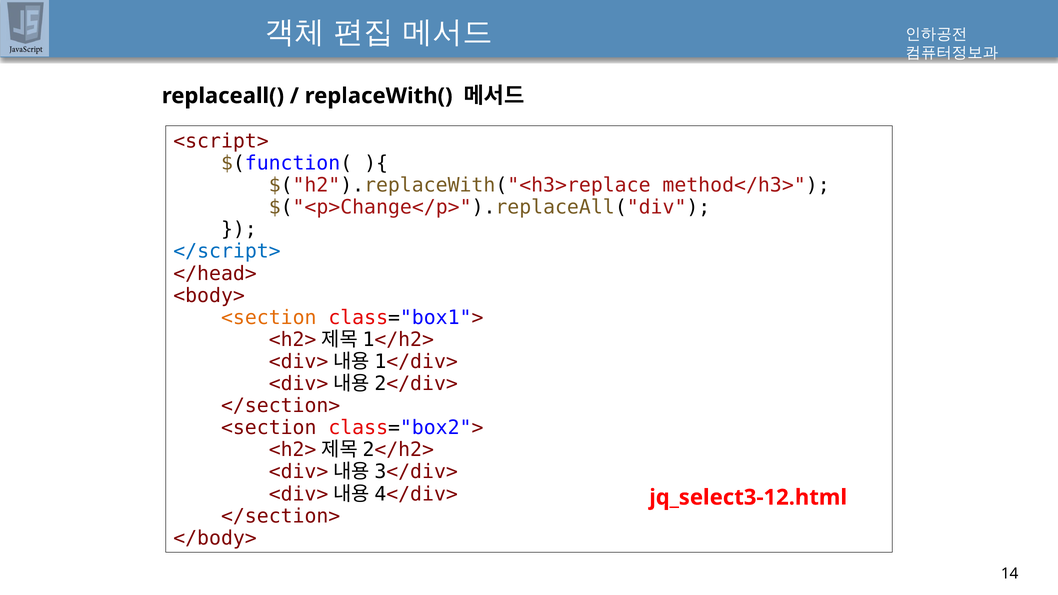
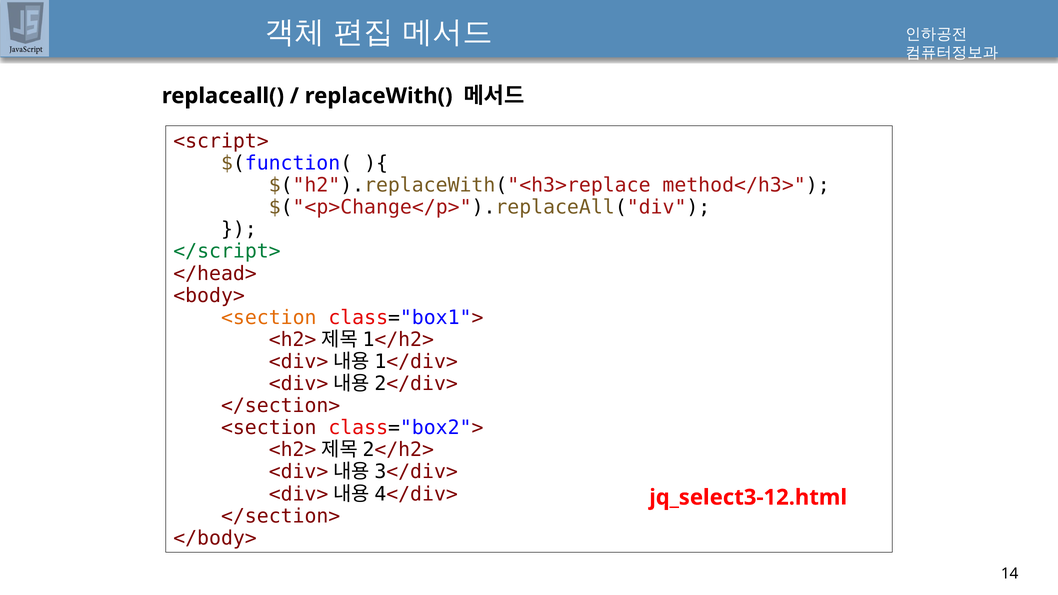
</script> colour: blue -> green (227, 251)
